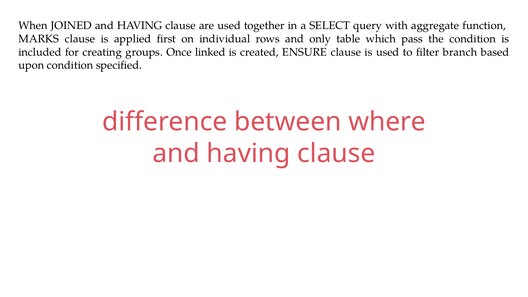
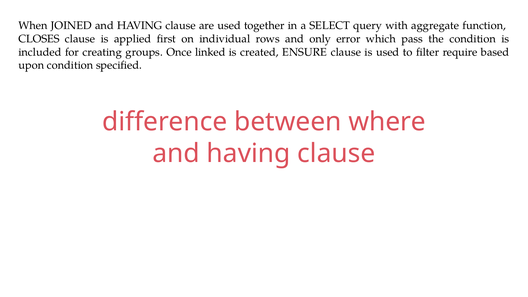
MARKS: MARKS -> CLOSES (39, 39)
table: table -> error (348, 39)
branch: branch -> require (460, 52)
